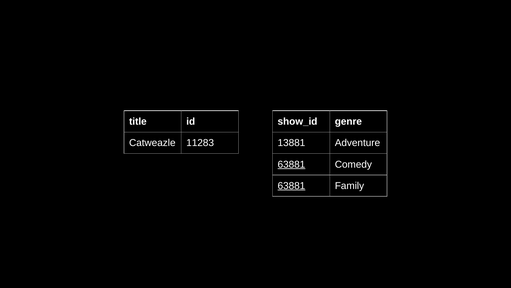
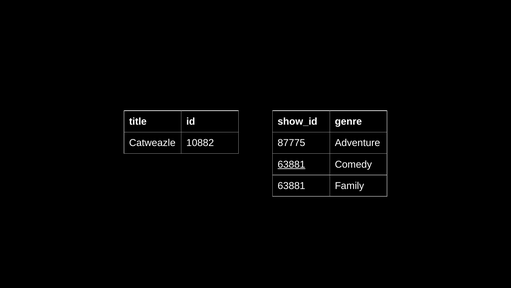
11283: 11283 -> 10882 (200, 143)
13881: 13881 -> 87775 (291, 143)
63881 underline: present -> none (291, 185)
